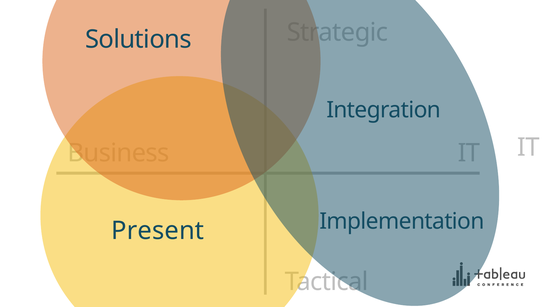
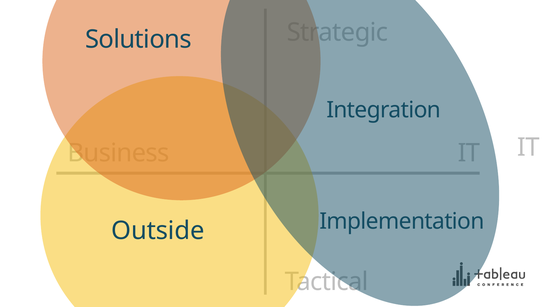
Present: Present -> Outside (158, 230)
